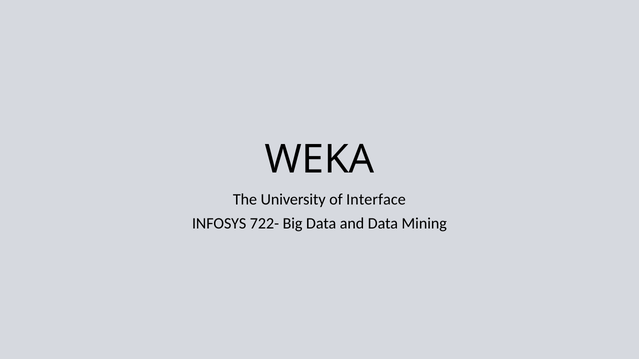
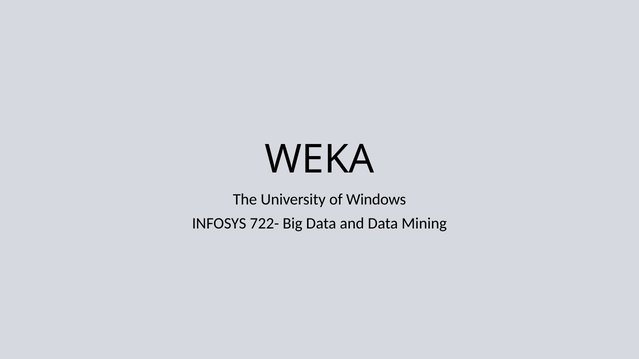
Interface: Interface -> Windows (376, 200)
